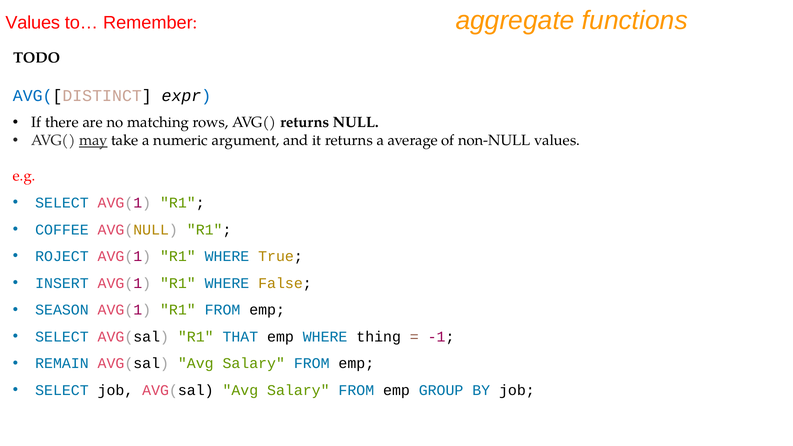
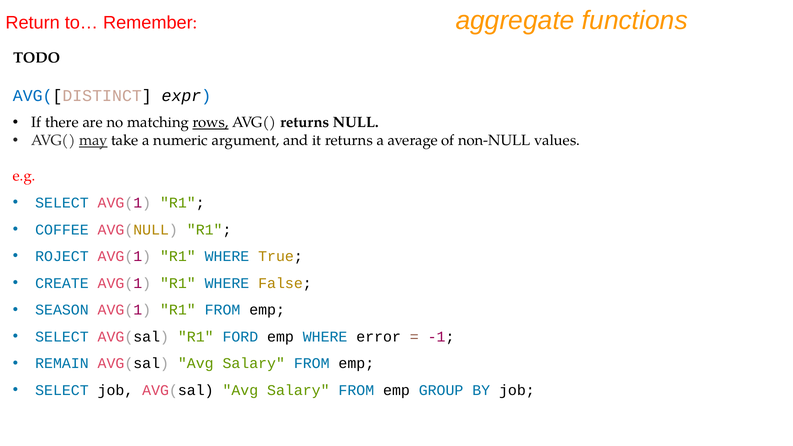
Values: Values -> Return (33, 23)
rows underline: none -> present (211, 123)
INSERT: INSERT -> CREATE (62, 283)
THAT: THAT -> FORD (240, 337)
thing: thing -> error (379, 337)
